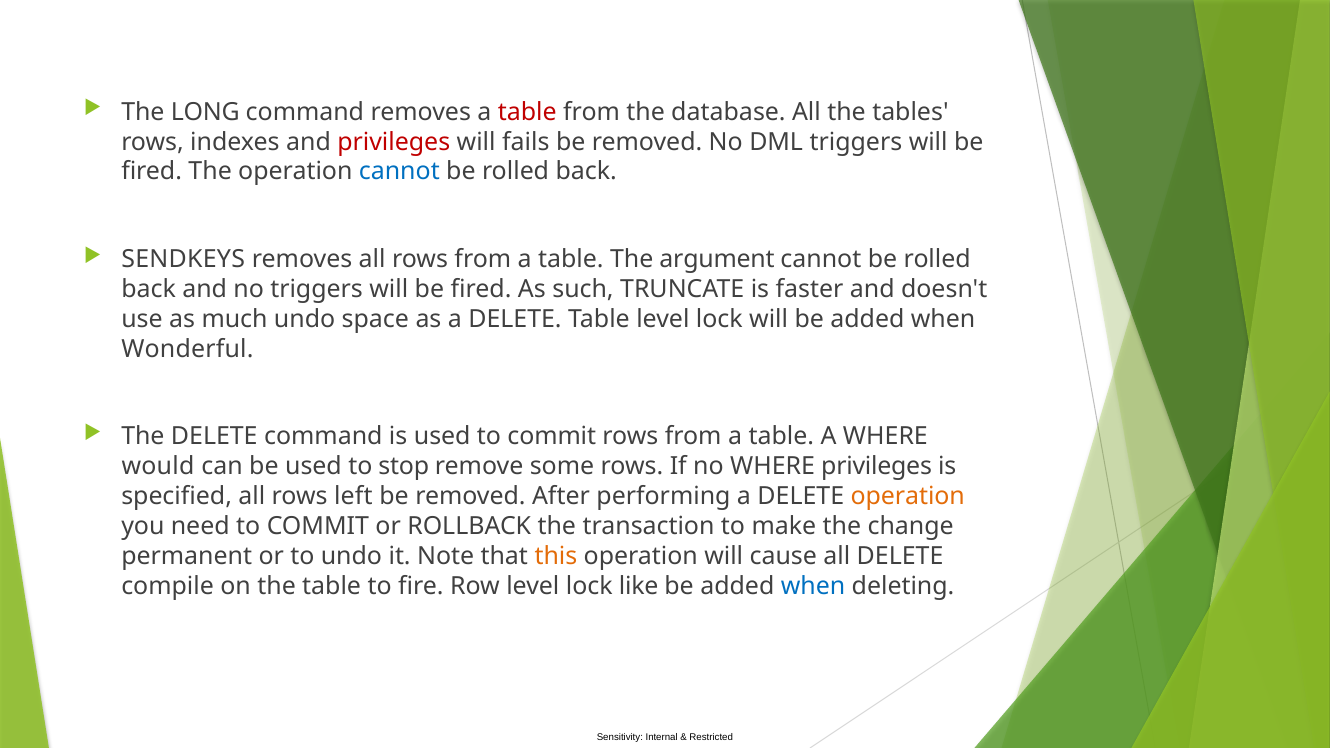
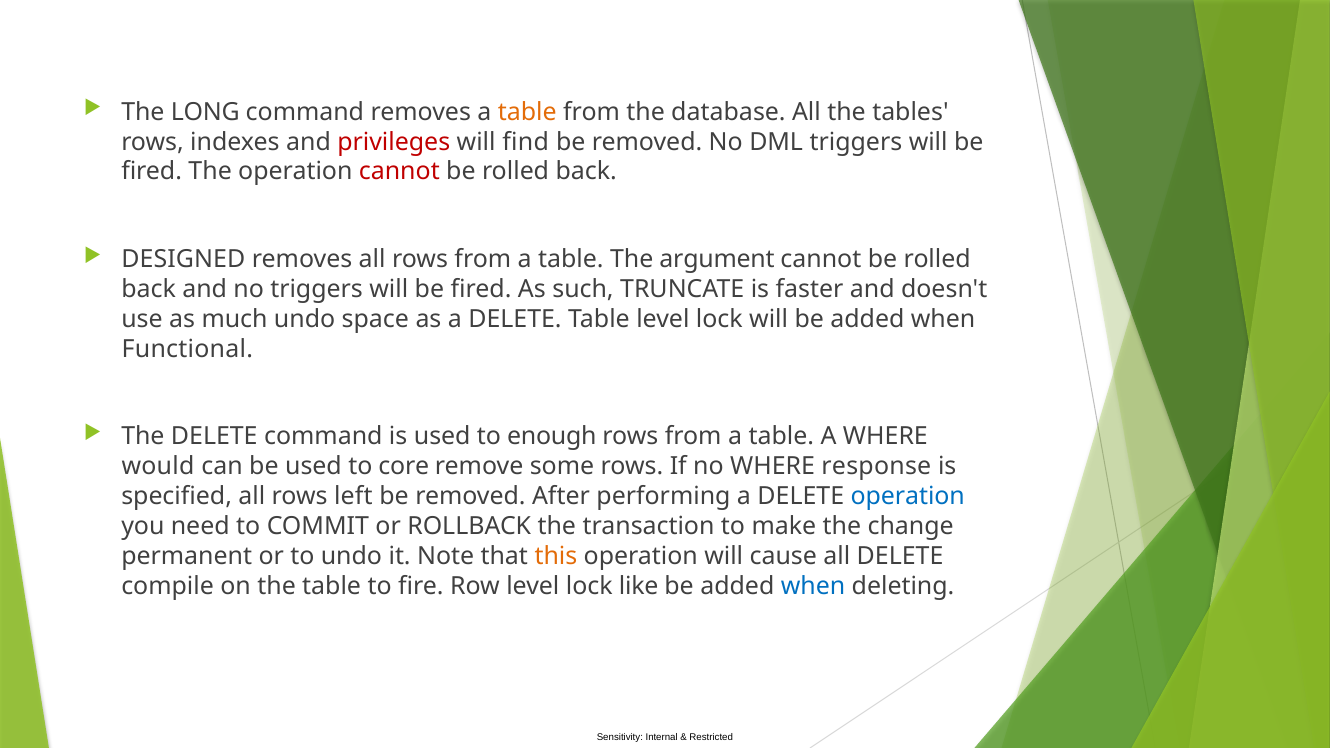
table colour: red -> orange (527, 112)
fails: fails -> find (526, 142)
cannot colour: blue -> red (399, 172)
SENDKEYS: SENDKEYS -> DESIGNED (183, 259)
Wonderful: Wonderful -> Functional (187, 349)
used to commit: commit -> enough (552, 437)
stop: stop -> core (404, 467)
WHERE privileges: privileges -> response (876, 467)
operation colour: orange -> blue (908, 497)
